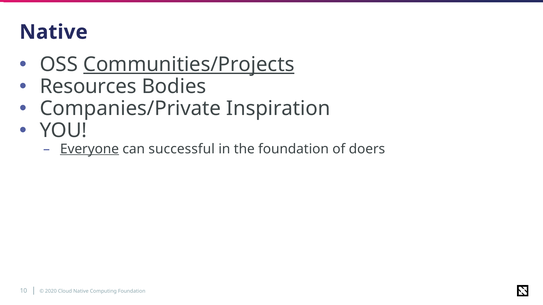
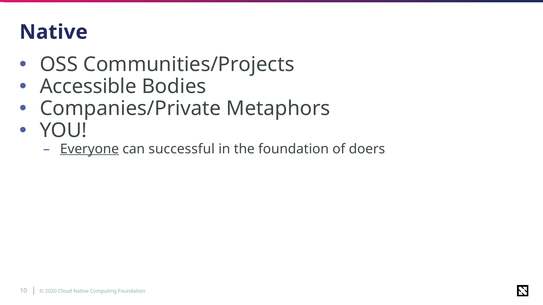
Communities/Projects underline: present -> none (189, 65)
Resources: Resources -> Accessible (88, 87)
Inspiration: Inspiration -> Metaphors (278, 109)
